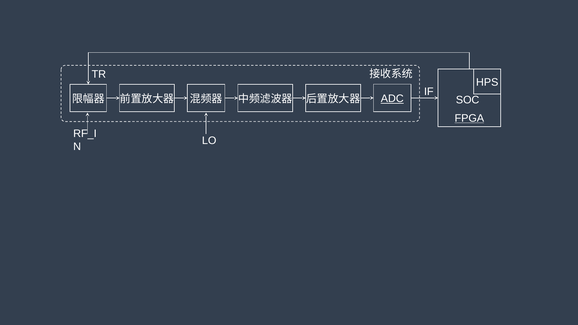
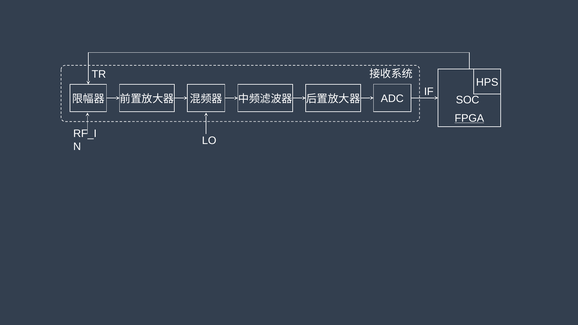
ADC underline: present -> none (392, 99)
